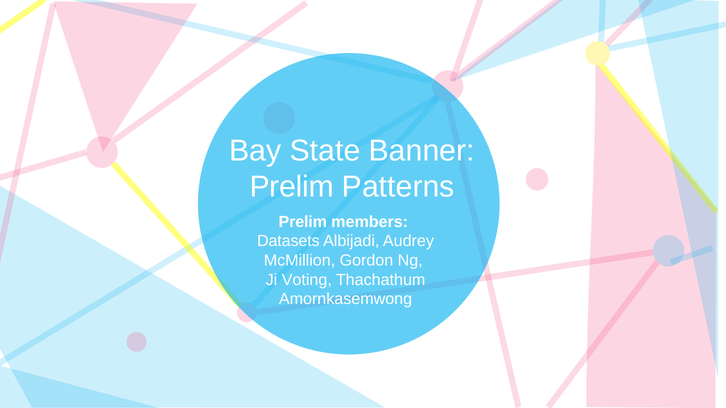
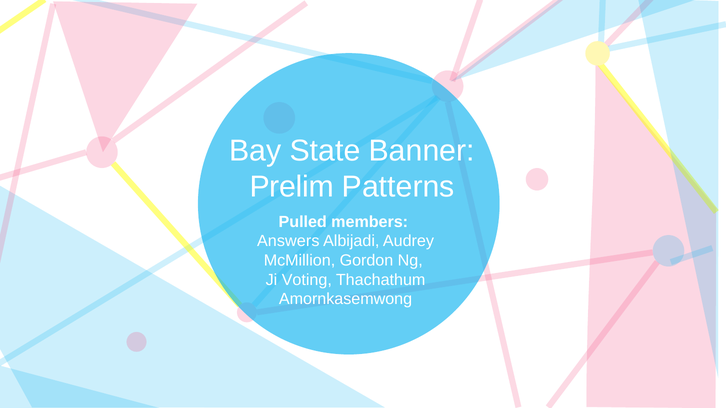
Prelim: Prelim -> Pulled (303, 222)
Datasets: Datasets -> Answers (288, 241)
